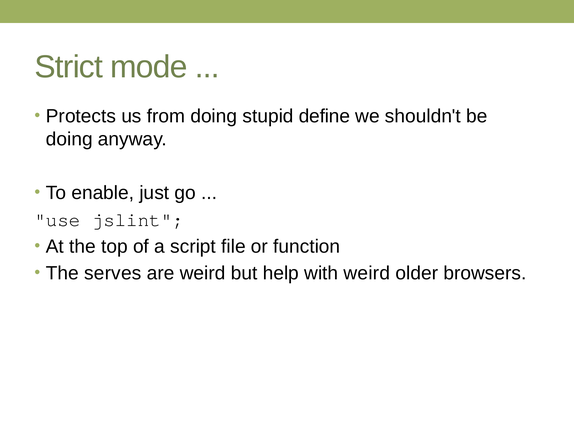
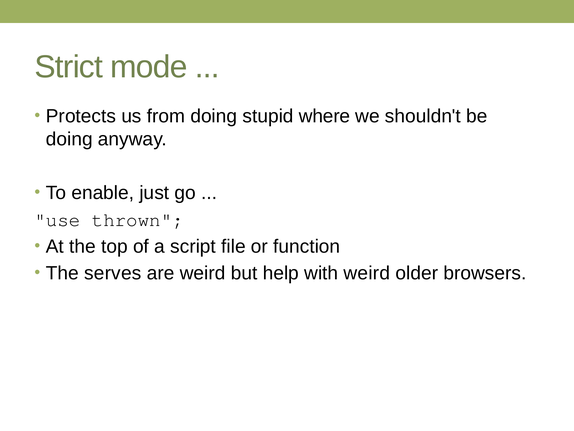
define: define -> where (324, 116)
jslint: jslint -> thrown (138, 219)
